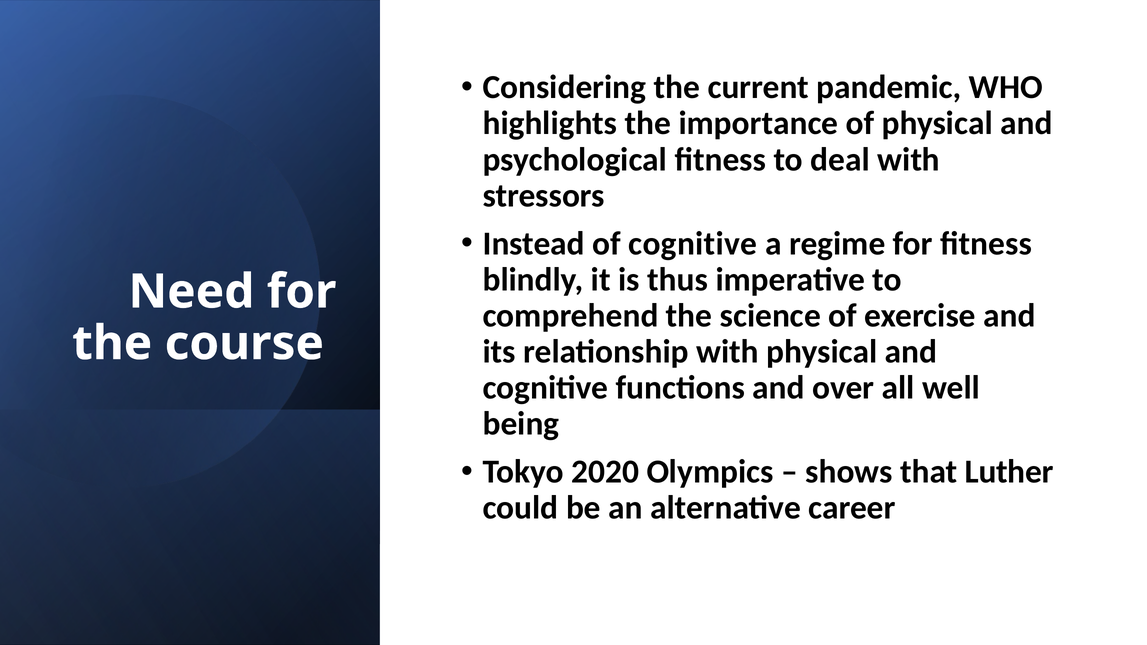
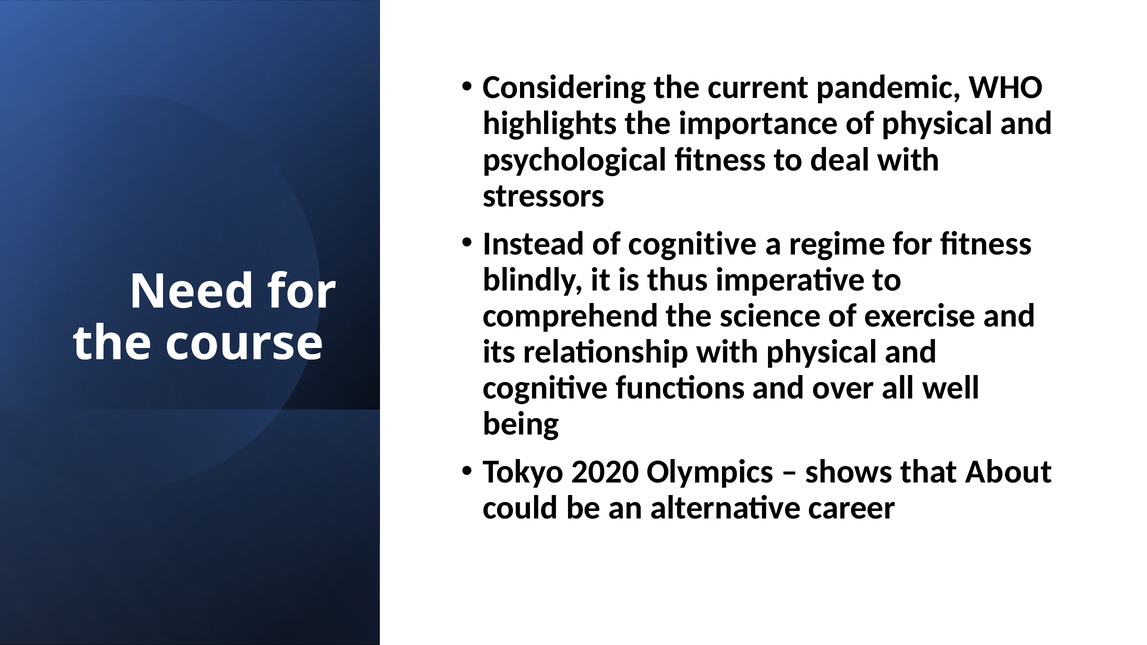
Luther: Luther -> About (1009, 472)
